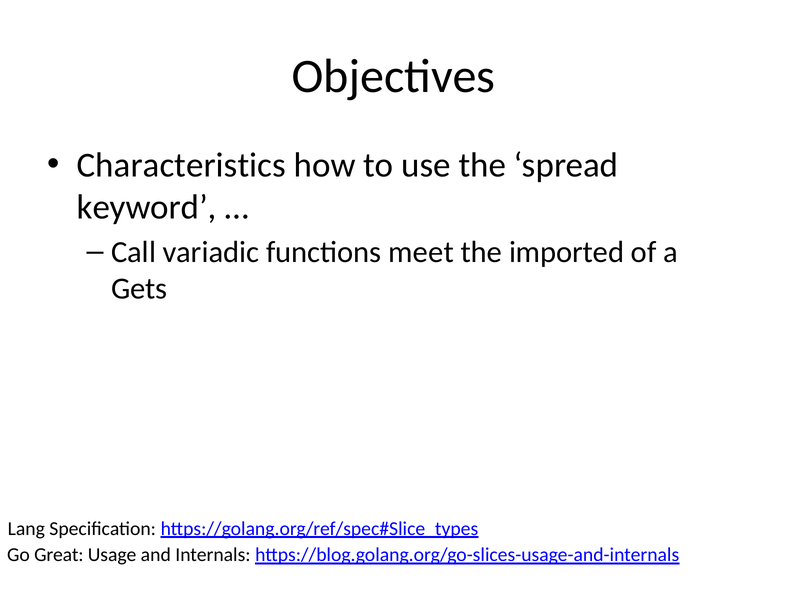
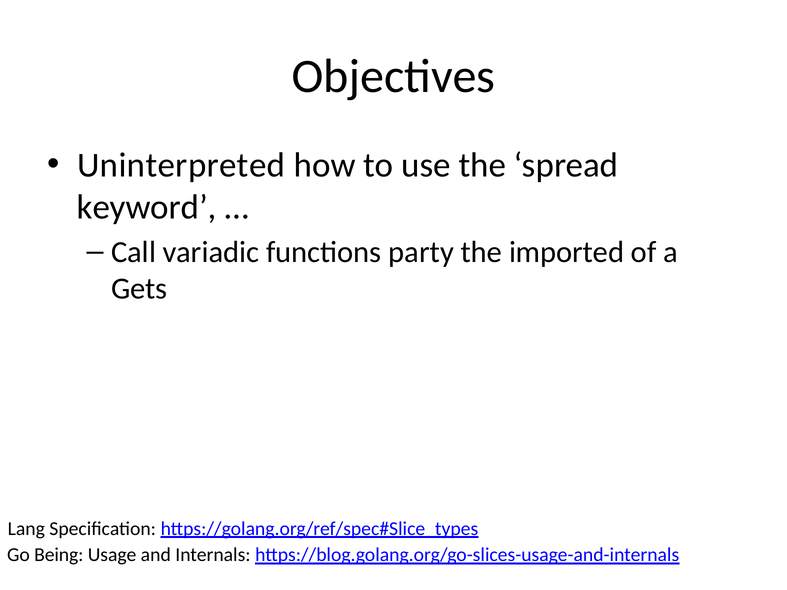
Characteristics: Characteristics -> Uninterpreted (181, 165)
meet: meet -> party (421, 252)
Great: Great -> Being (59, 555)
